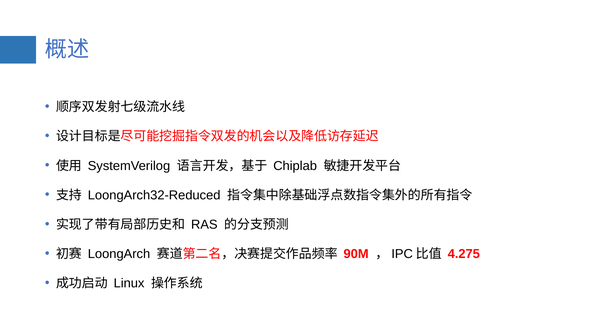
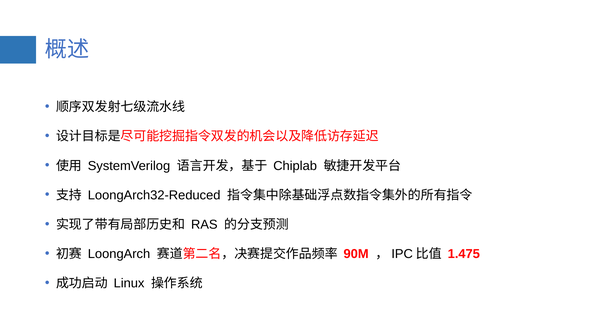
4.275: 4.275 -> 1.475 (464, 254)
